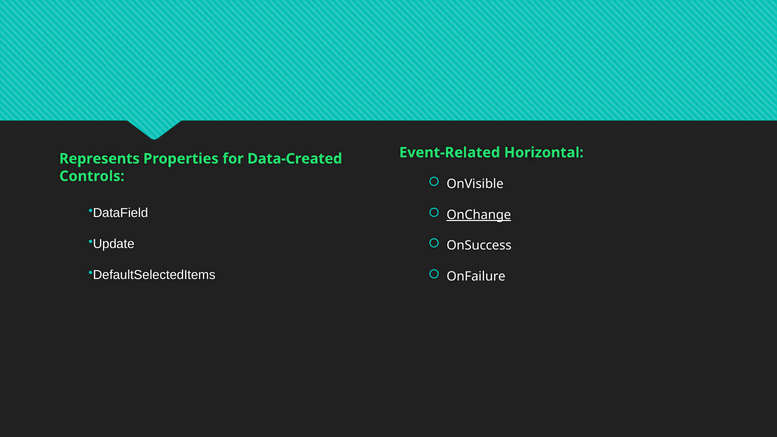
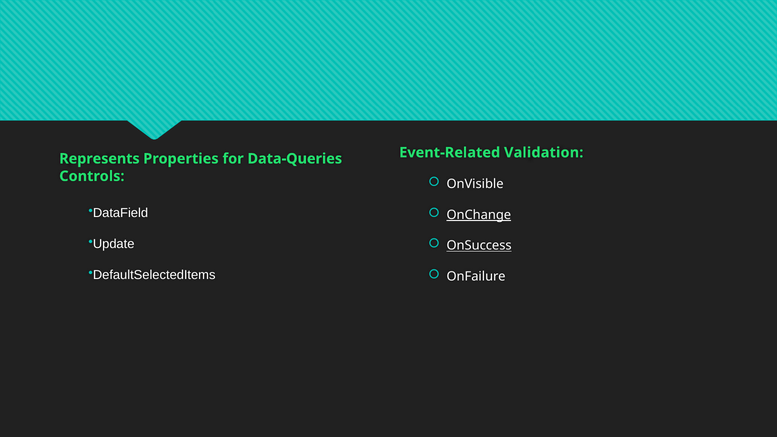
Horizontal: Horizontal -> Validation (544, 153)
Data-Created: Data-Created -> Data-Queries (295, 159)
OnSuccess underline: none -> present (479, 246)
